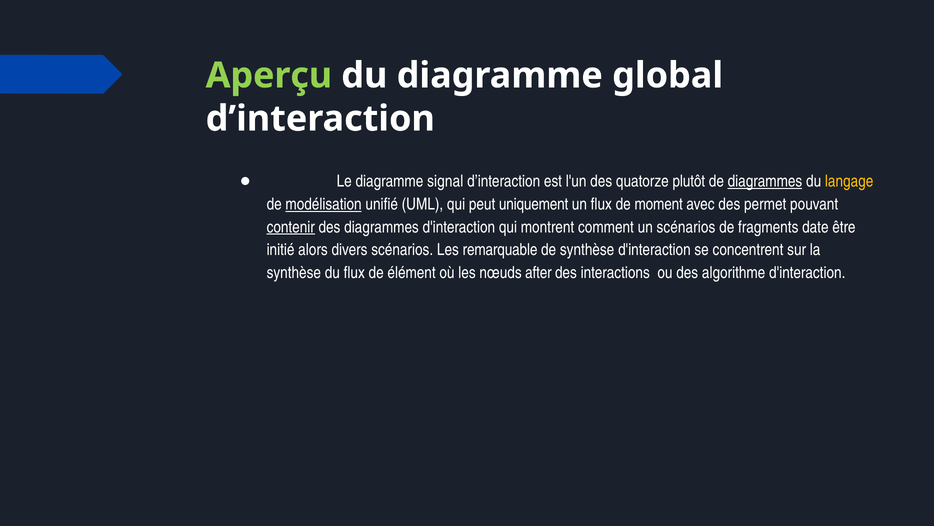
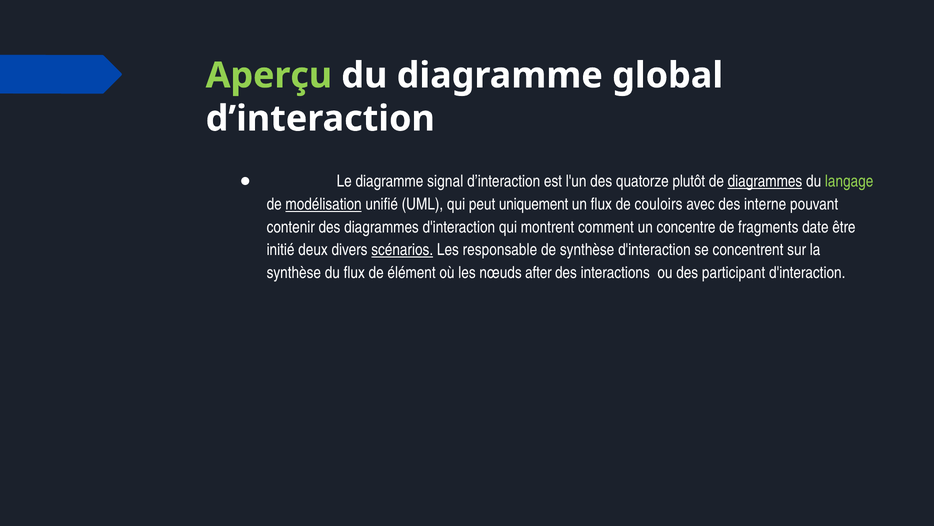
langage colour: yellow -> light green (849, 181)
moment: moment -> couloirs (659, 204)
permet: permet -> interne (765, 204)
contenir underline: present -> none (291, 227)
un scénarios: scénarios -> concentre (686, 227)
alors: alors -> deux (313, 250)
scénarios underline: none -> present (402, 250)
remarquable: remarquable -> responsable (500, 250)
algorithme: algorithme -> participant (734, 273)
